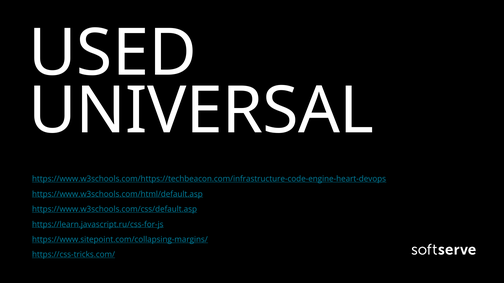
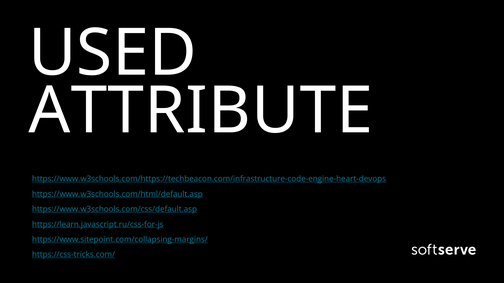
UNIVERSAL: UNIVERSAL -> ATTRIBUTE (201, 111)
